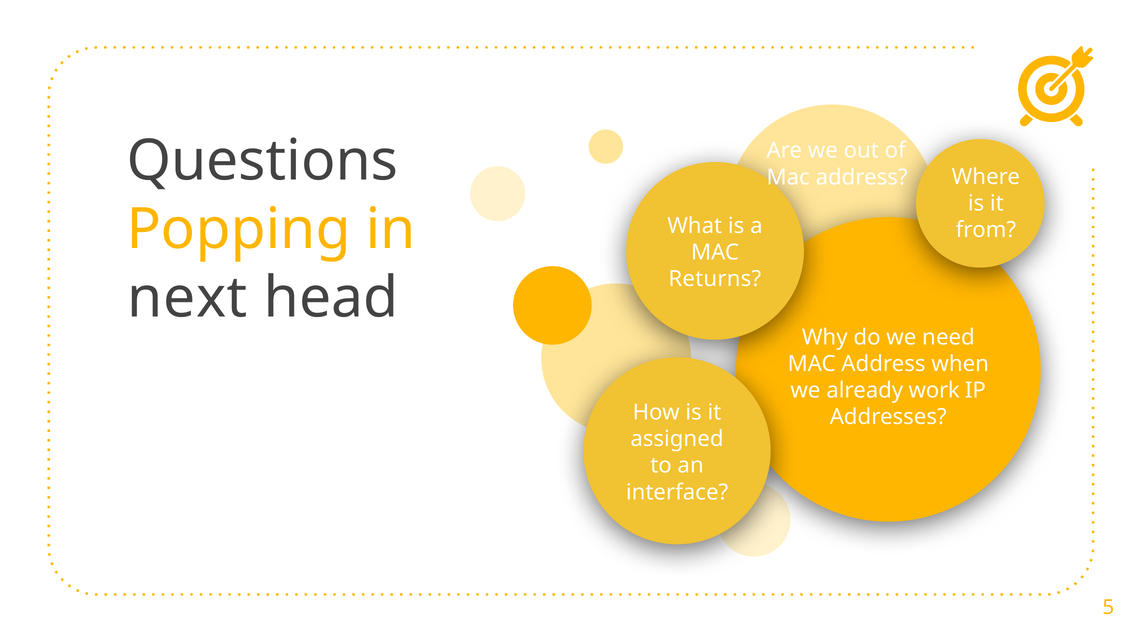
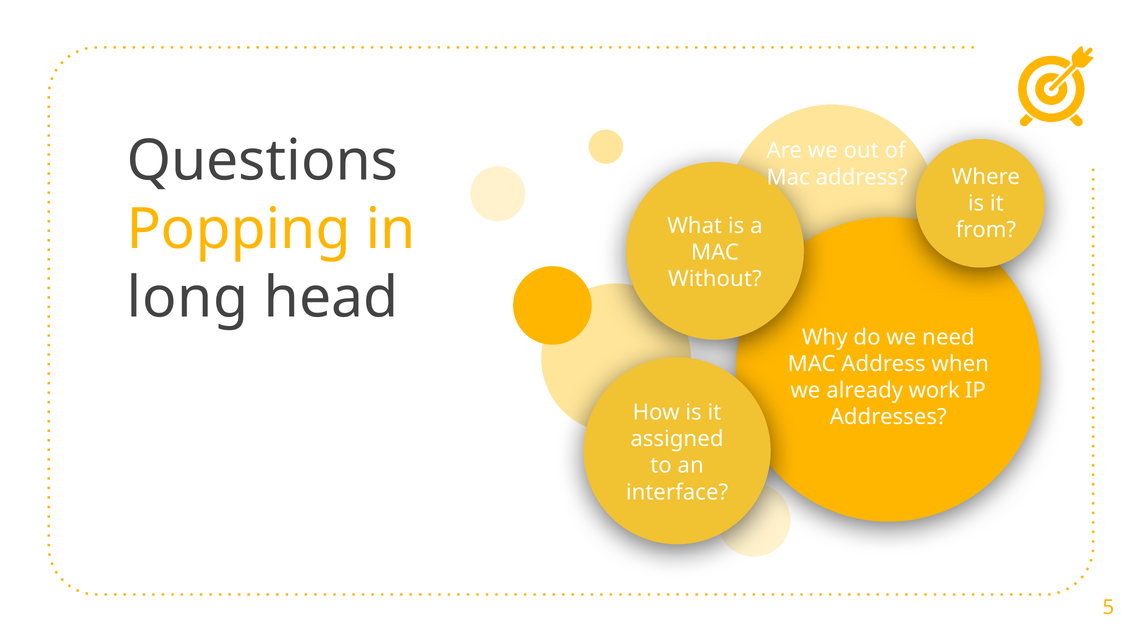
Returns: Returns -> Without (715, 279)
next: next -> long (187, 298)
